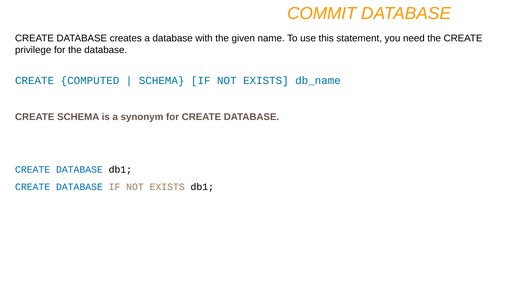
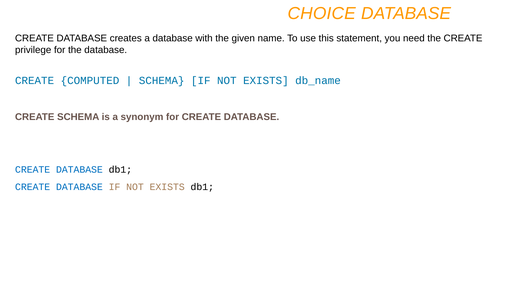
COMMIT: COMMIT -> CHOICE (322, 14)
